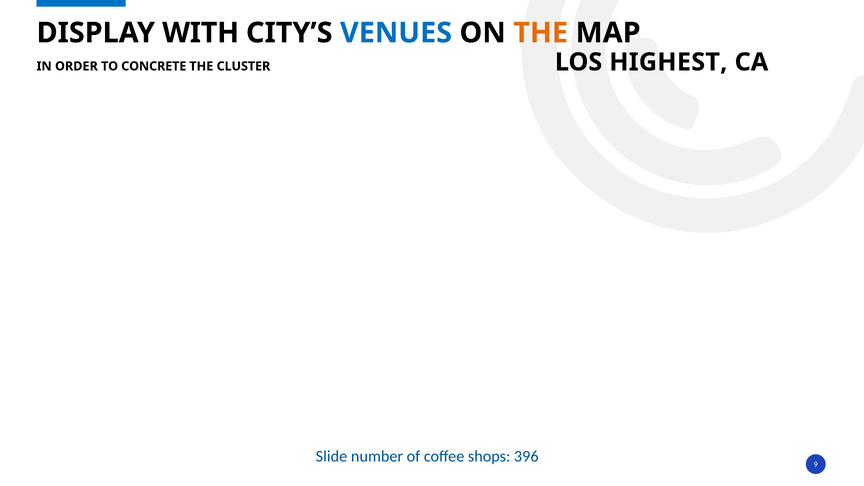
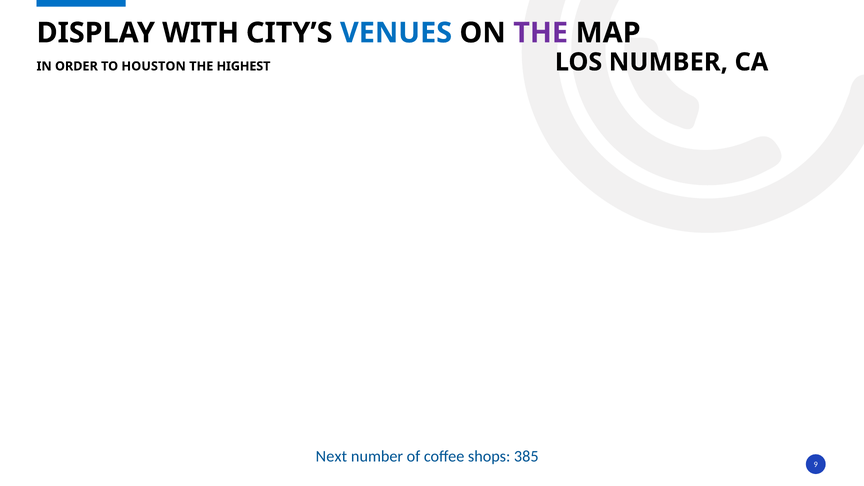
THE colour: orange -> purple (541, 33)
CONCRETE: CONCRETE -> HOUSTON (154, 66)
CLUSTER: CLUSTER -> HIGHEST (243, 66)
LOS HIGHEST: HIGHEST -> NUMBER (668, 62)
Slide: Slide -> Next (331, 456)
396: 396 -> 385 (526, 456)
